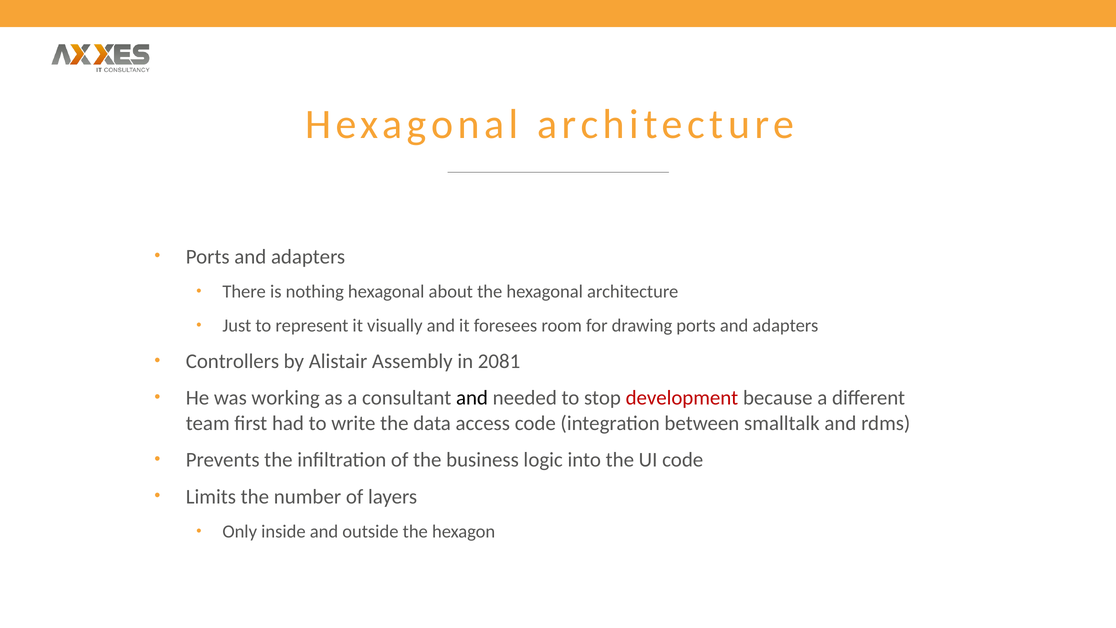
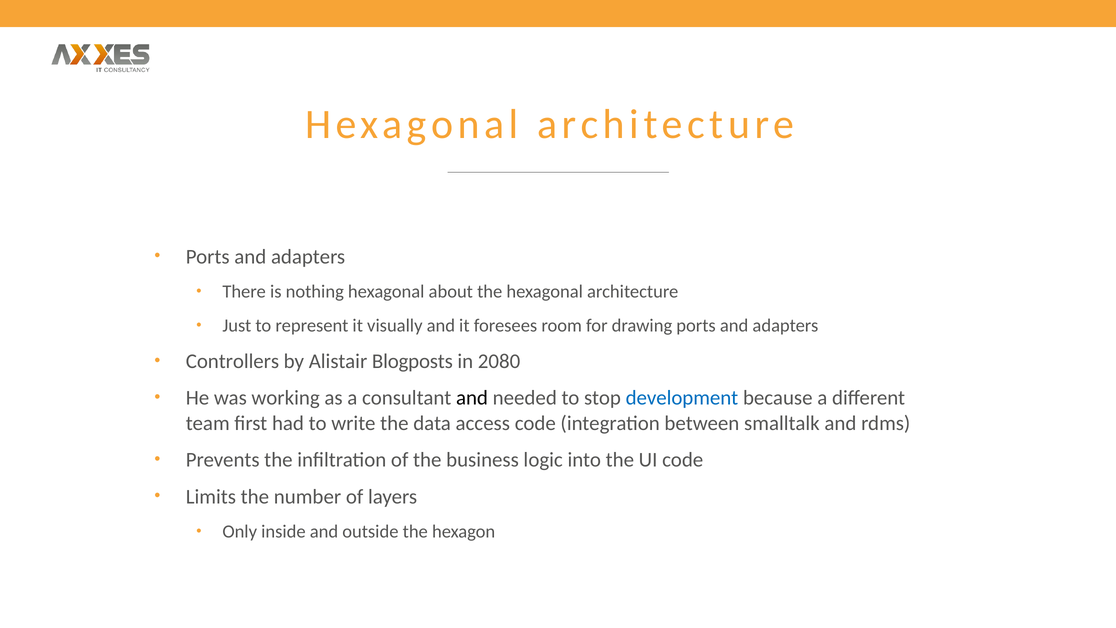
Assembly: Assembly -> Blogposts (412, 361)
2081: 2081 -> 2080 (499, 361)
development colour: red -> blue (682, 398)
